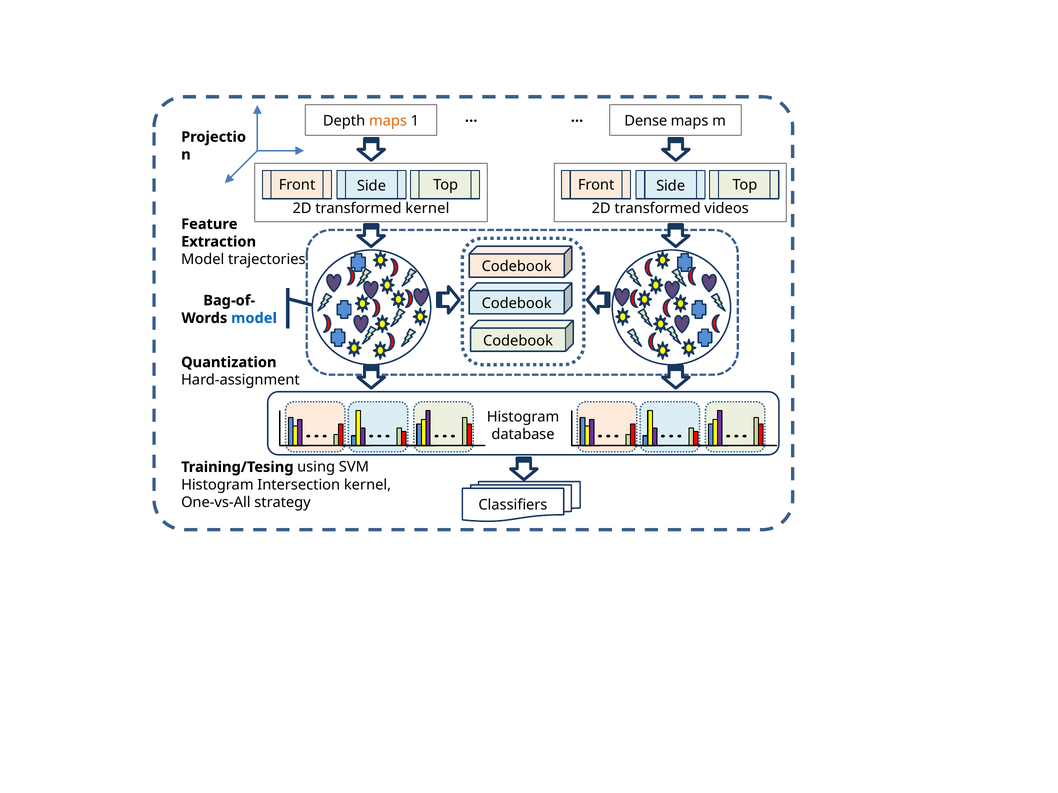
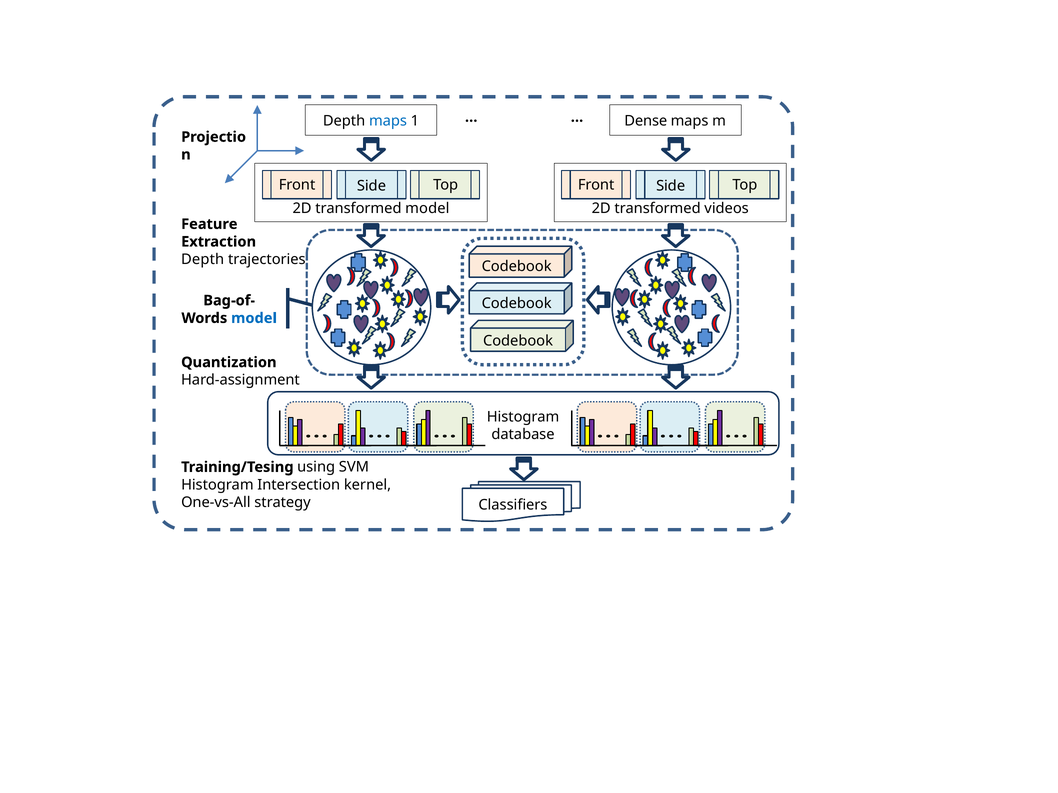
maps colour: orange -> blue (388, 121)
transformed kernel: kernel -> model (427, 209)
Model: Model -> Depth (203, 260)
